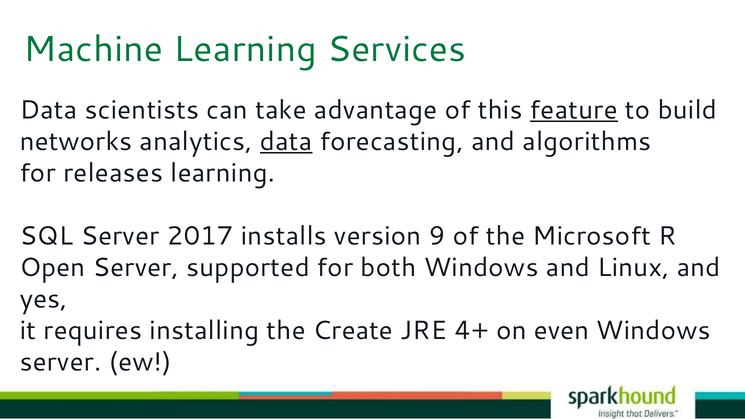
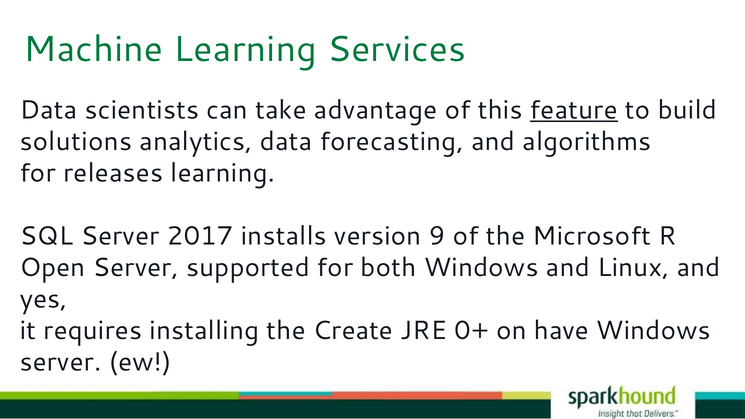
networks: networks -> solutions (76, 142)
data underline: present -> none (286, 142)
4+: 4+ -> 0+ (472, 331)
even: even -> have (562, 331)
